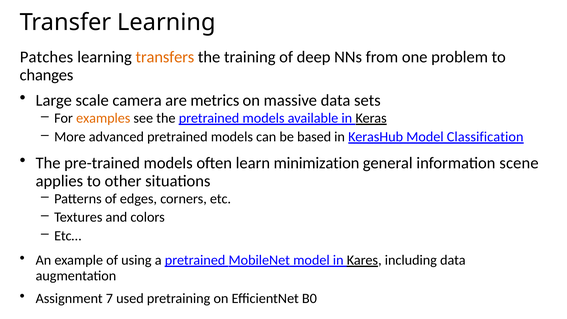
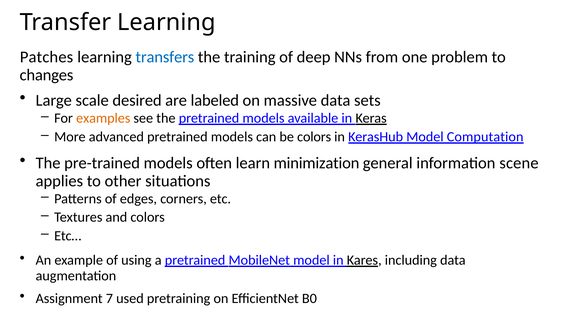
transfers colour: orange -> blue (165, 57)
camera: camera -> desired (137, 100)
metrics: metrics -> labeled (215, 100)
be based: based -> colors (314, 137)
Classification: Classification -> Computation (485, 137)
